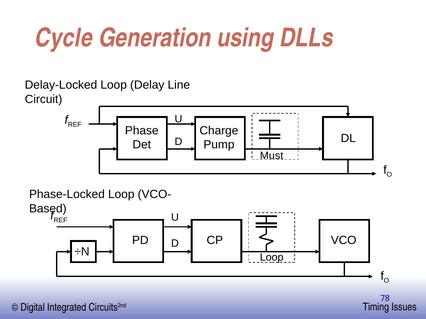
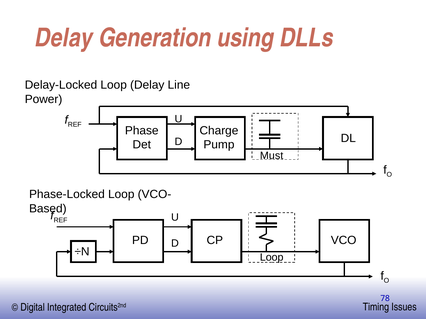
Cycle: Cycle -> Delay (64, 38)
Circuit: Circuit -> Power (44, 99)
